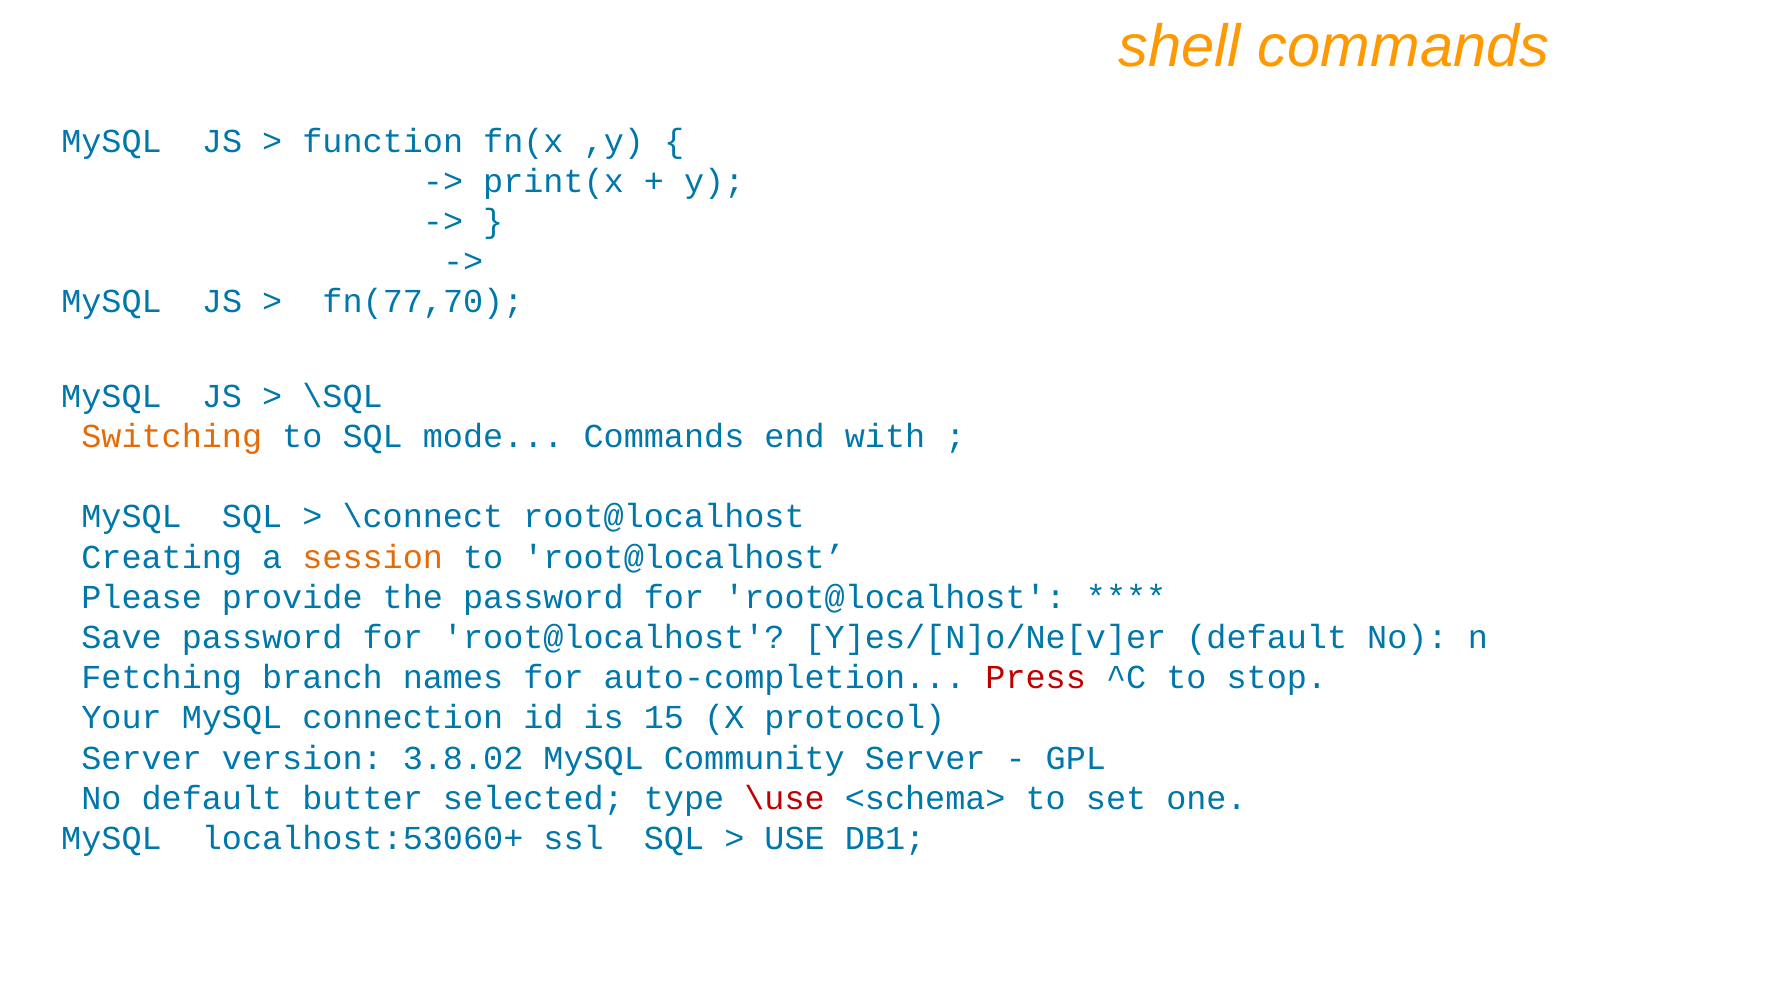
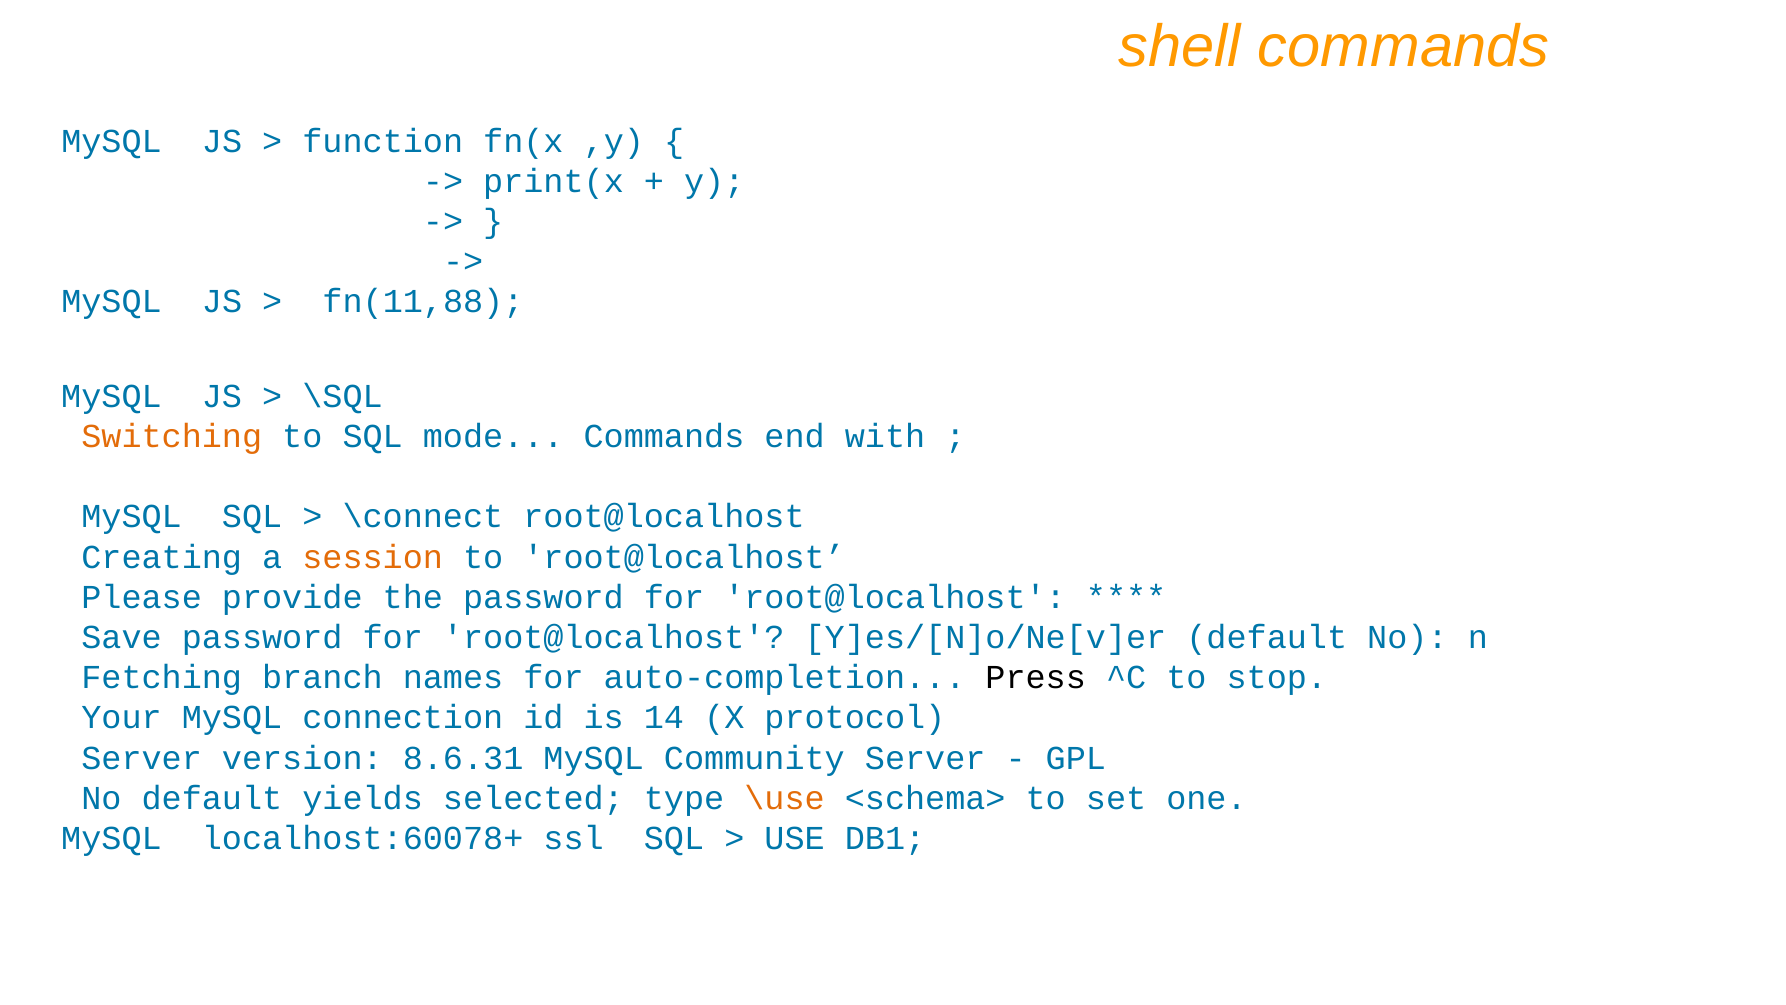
fn(77,70: fn(77,70 -> fn(11,88 (423, 302)
Press colour: red -> black (1036, 677)
15: 15 -> 14 (664, 717)
3.8.02: 3.8.02 -> 8.6.31 (463, 758)
butter: butter -> yields (363, 798)
\use colour: red -> orange (785, 798)
localhost:53060+: localhost:53060+ -> localhost:60078+ (363, 838)
